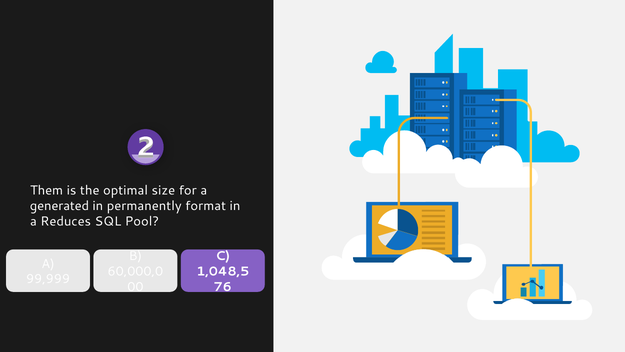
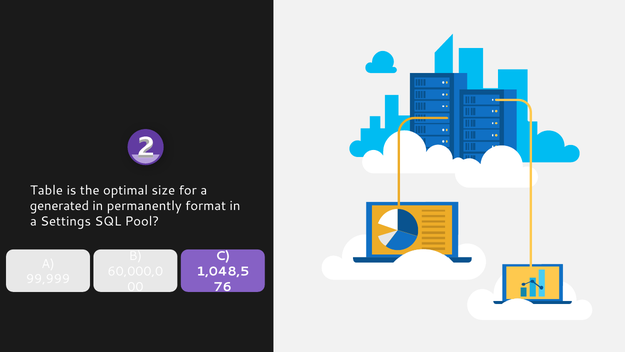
Them: Them -> Table (47, 190)
Reduces: Reduces -> Settings (66, 221)
